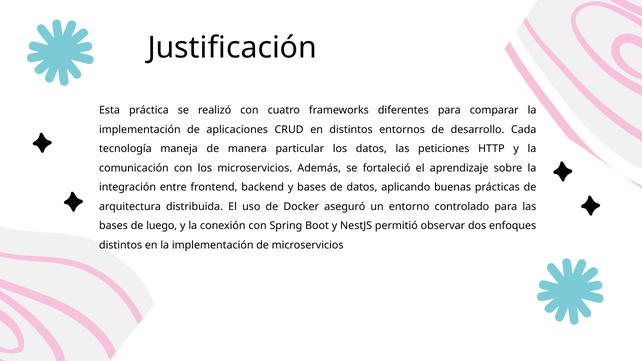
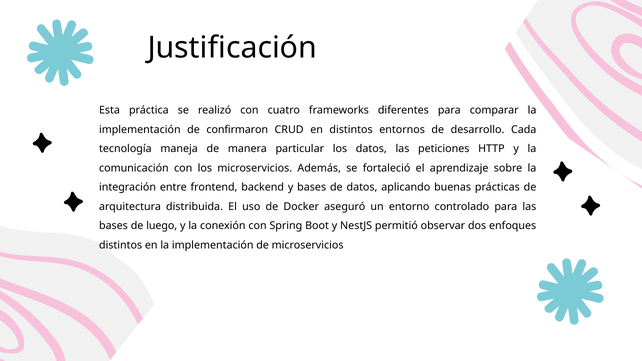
aplicaciones: aplicaciones -> confirmaron (237, 130)
